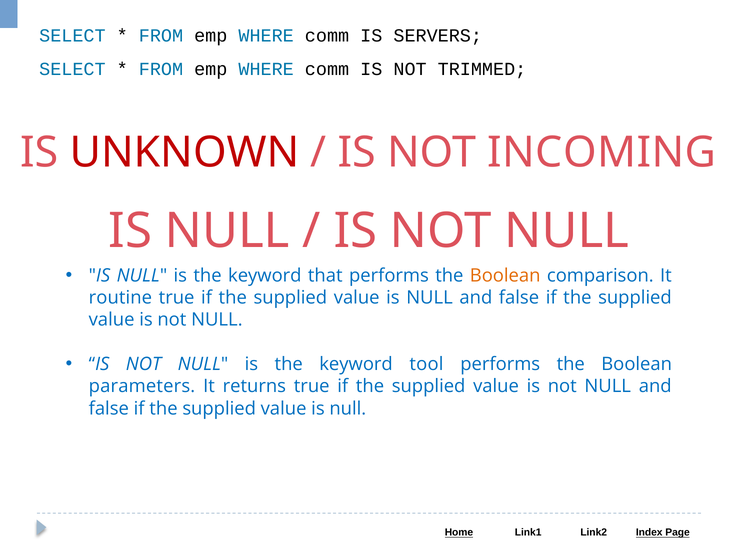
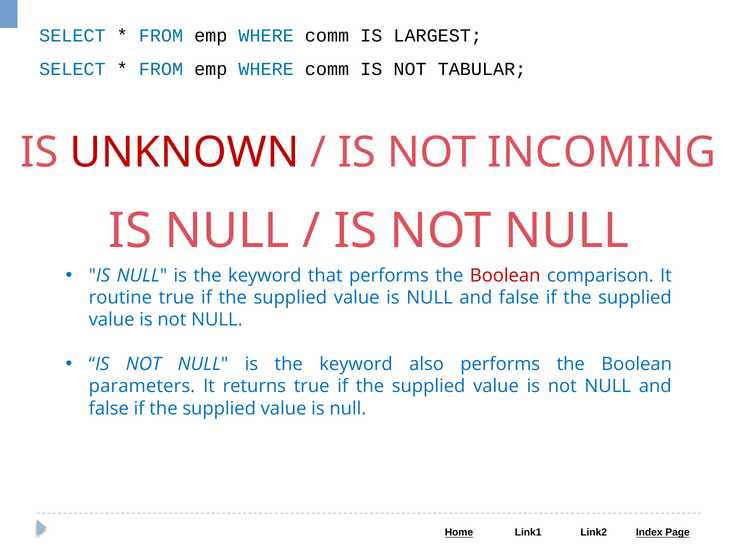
SERVERS: SERVERS -> LARGEST (438, 36)
TRIMMED: TRIMMED -> TABULAR (482, 69)
Boolean colour: orange -> red (505, 275)
tool: tool -> also (427, 364)
